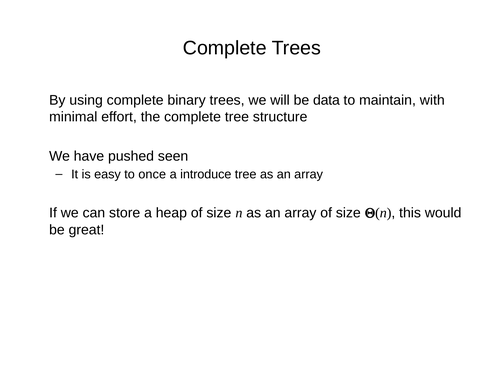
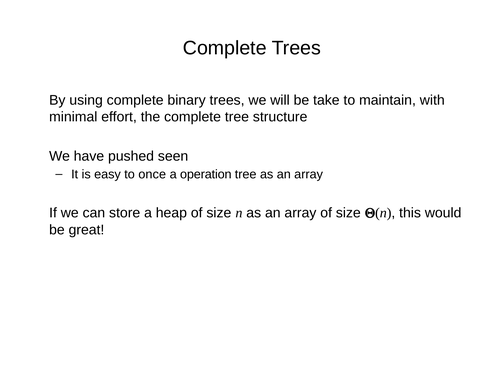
data: data -> take (326, 100)
introduce: introduce -> operation (206, 175)
